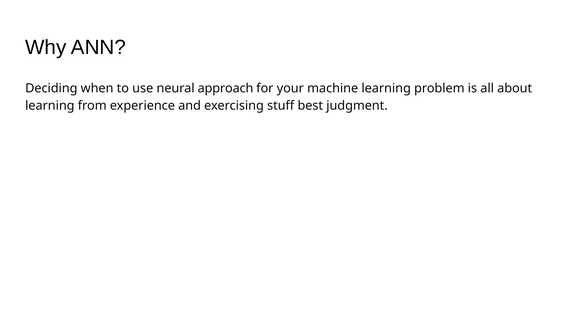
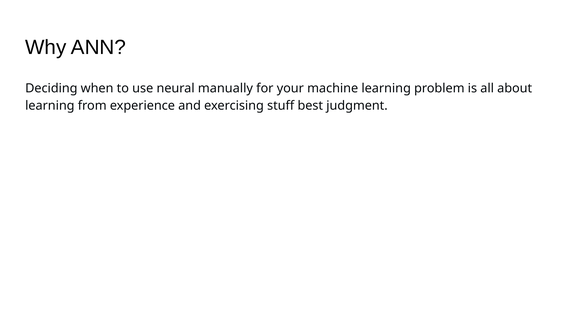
approach: approach -> manually (225, 88)
